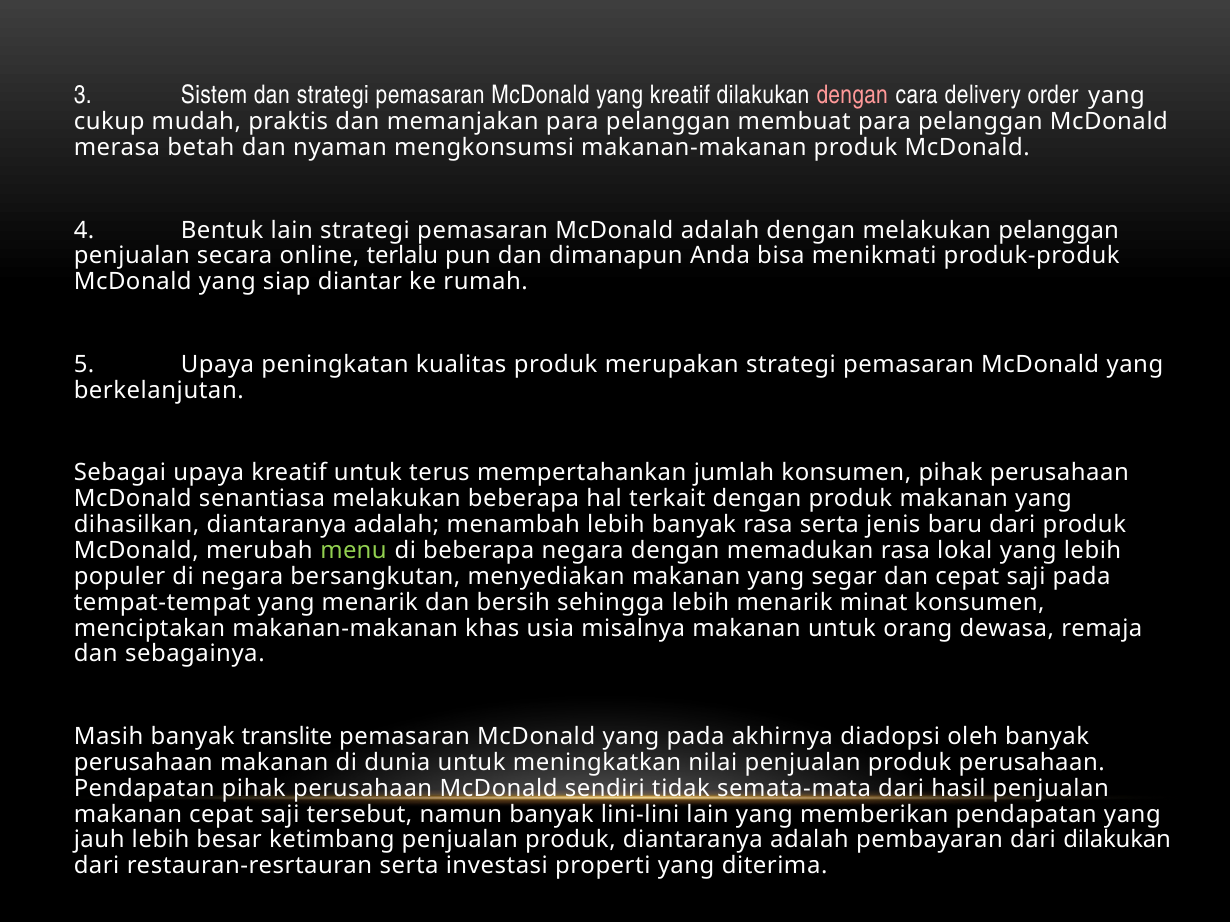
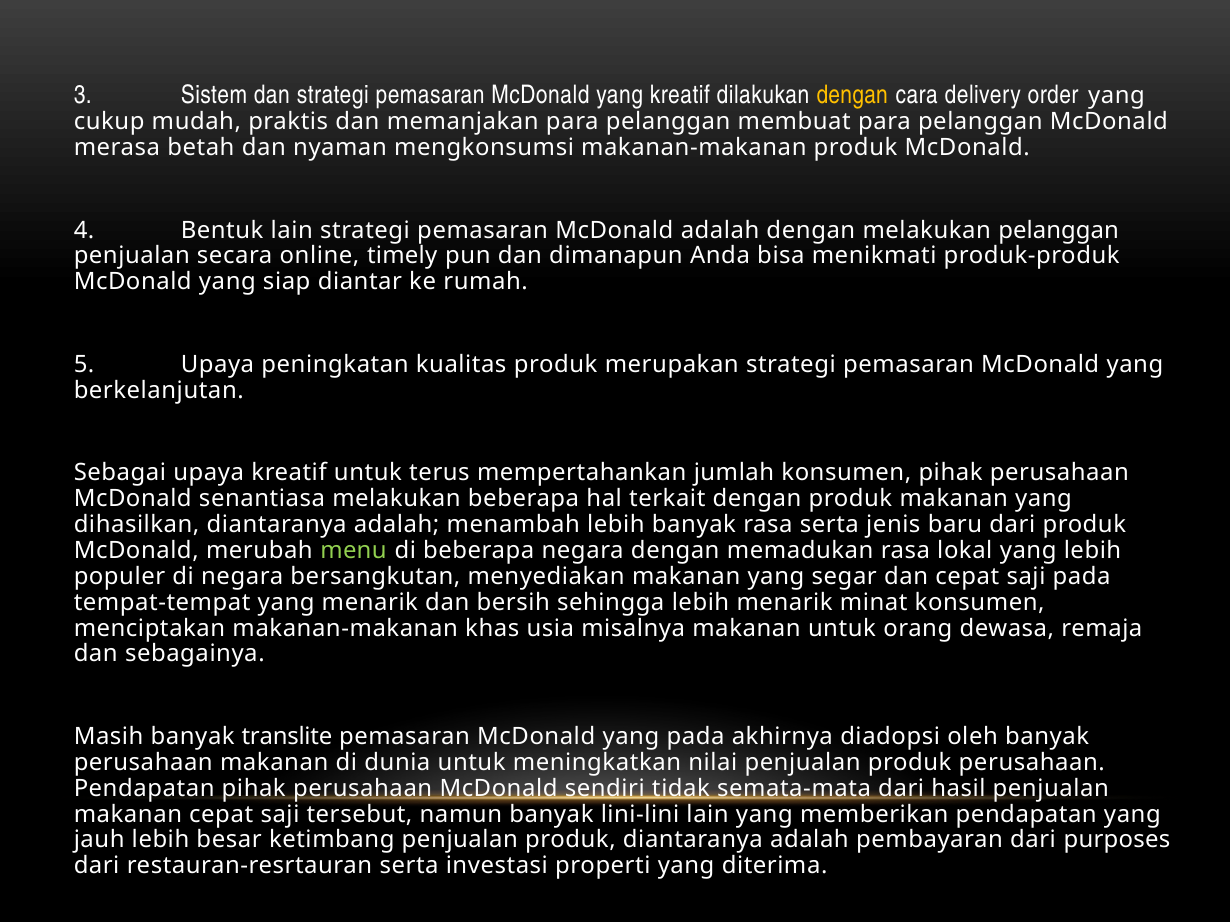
dengan colour: pink -> yellow (852, 95)
terlalu: terlalu -> timely (402, 256)
dari dilakukan: dilakukan -> purposes (1117, 841)
